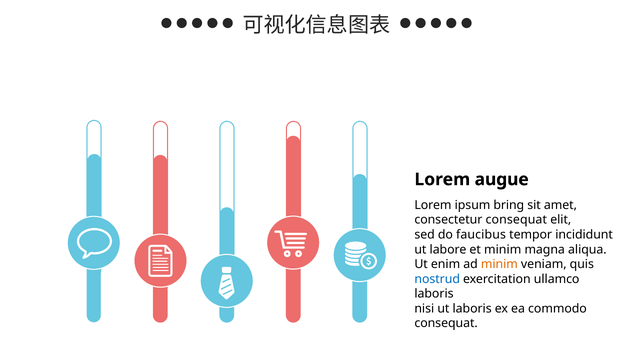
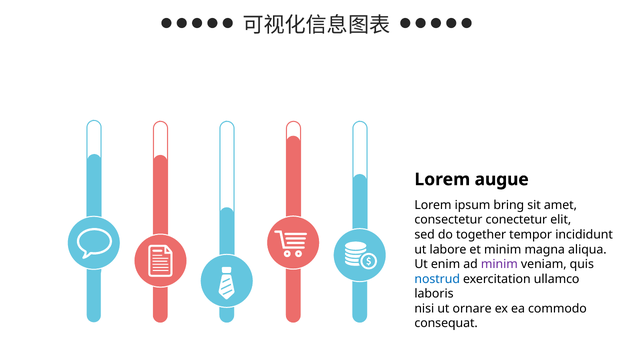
consectetur consequat: consequat -> conectetur (516, 220)
faucibus: faucibus -> together (481, 235)
minim colour: orange -> purple (499, 264)
ut laboris: laboris -> ornare (472, 309)
